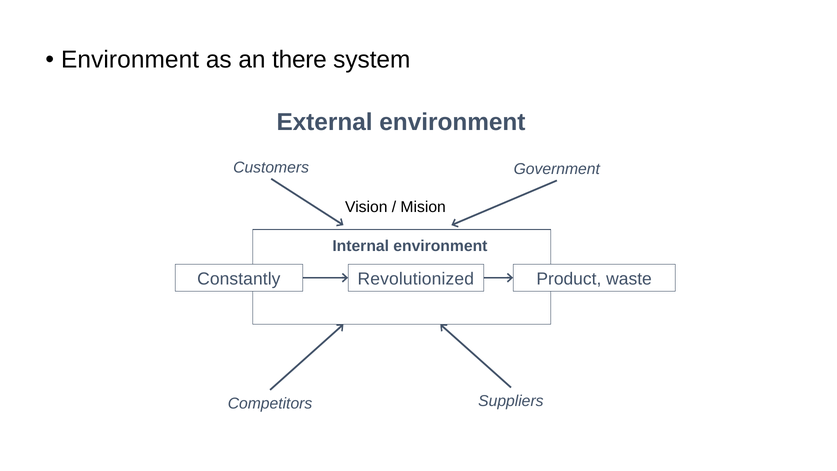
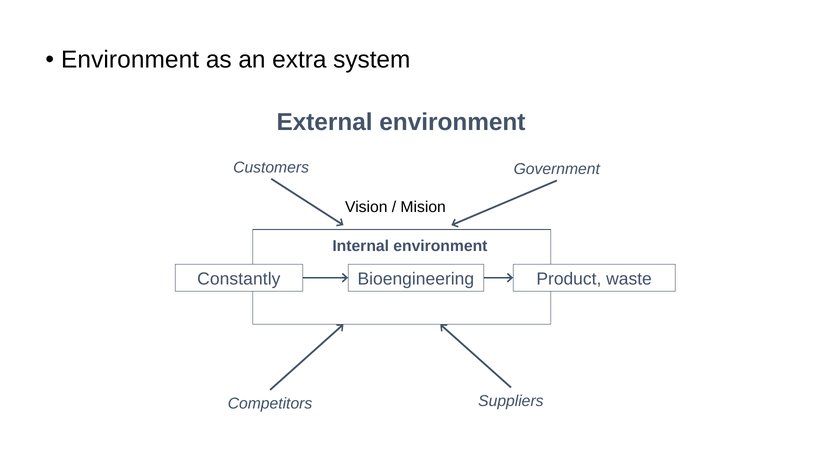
there: there -> extra (299, 60)
Revolutionized: Revolutionized -> Bioengineering (416, 279)
